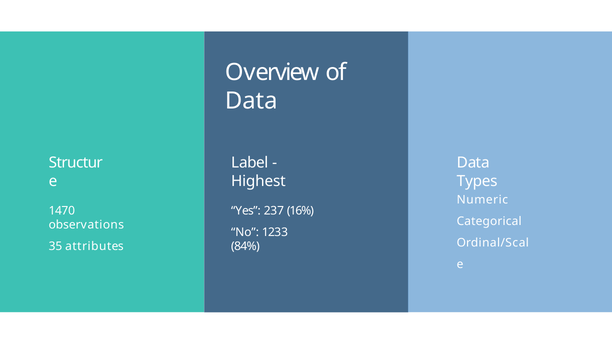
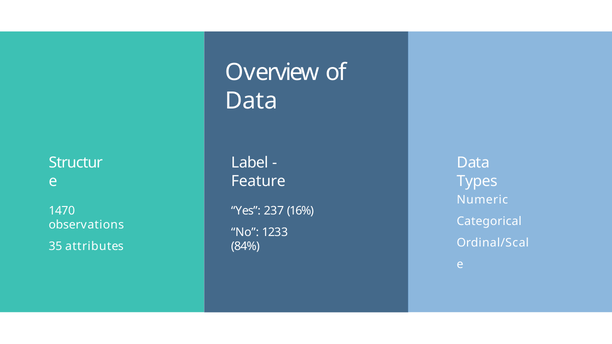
Highest: Highest -> Feature (258, 181)
